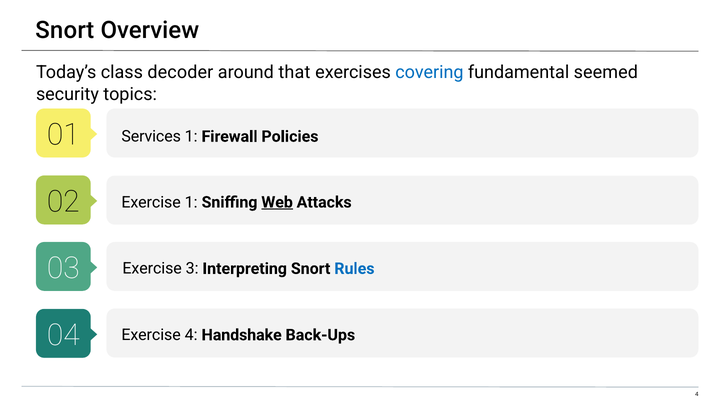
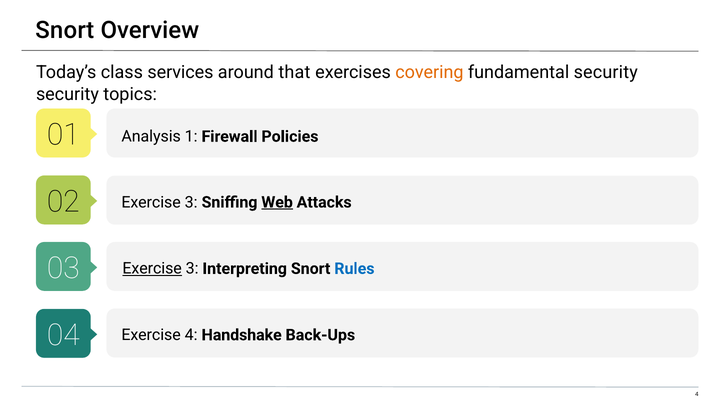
decoder: decoder -> services (180, 72)
covering colour: blue -> orange (429, 72)
fundamental seemed: seemed -> security (606, 72)
Services: Services -> Analysis (151, 136)
1: 1 -> 3 (191, 202)
Exercise underline: none -> present (152, 269)
